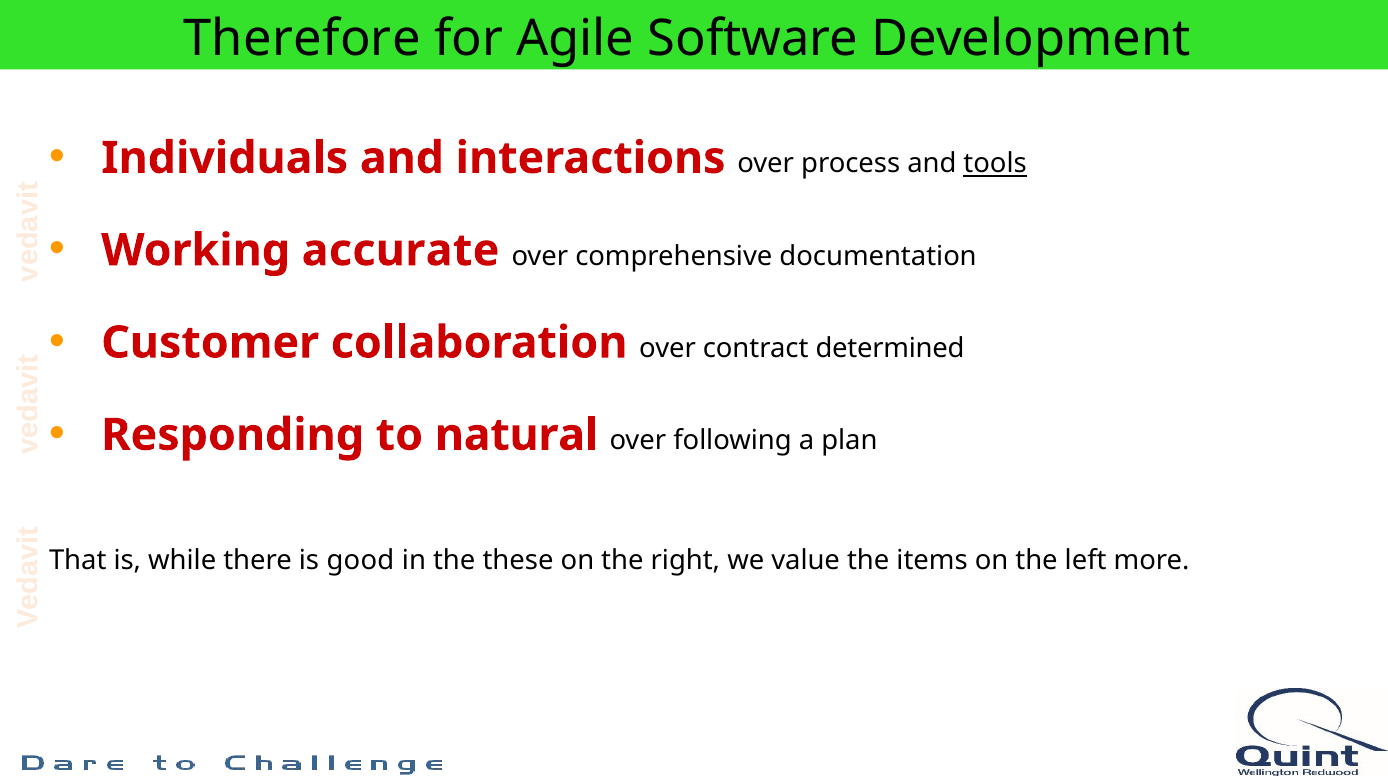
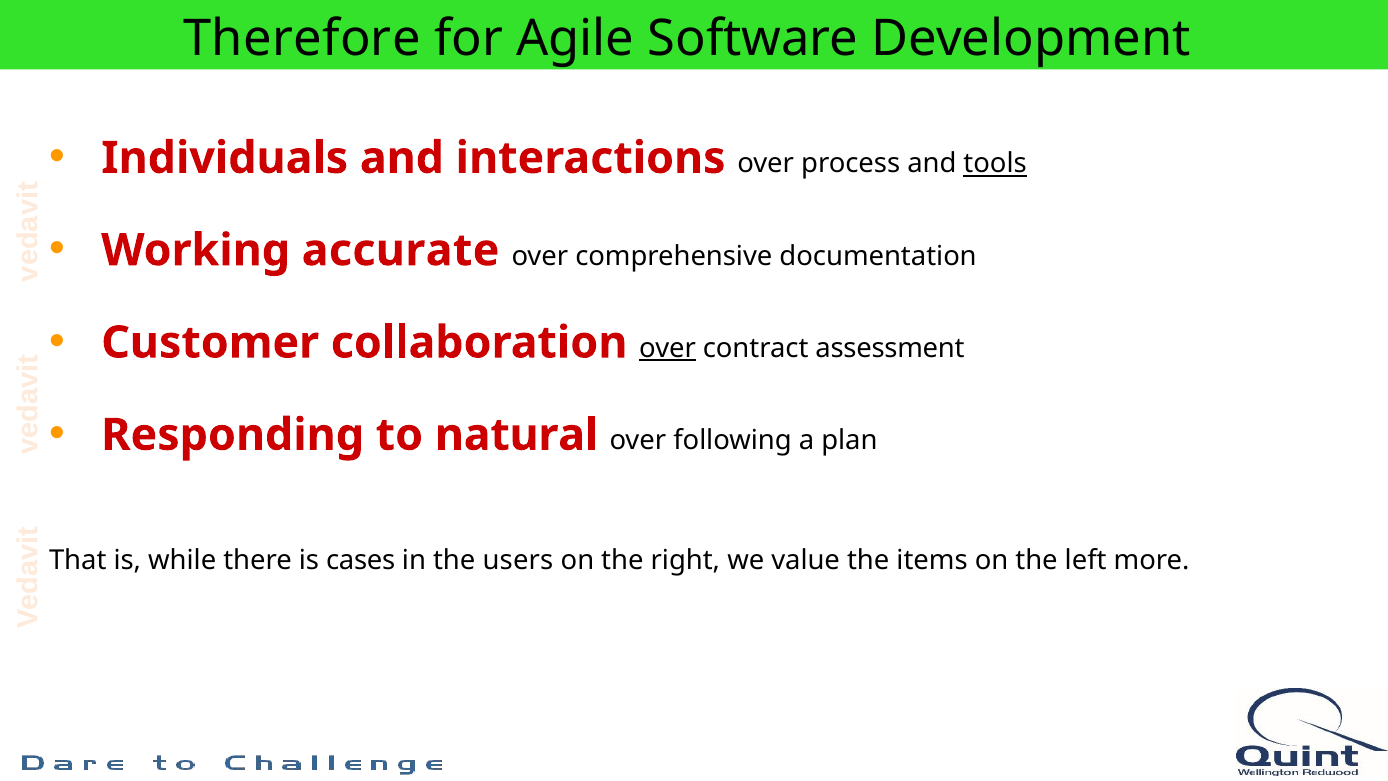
over underline: none -> present (667, 348)
determined: determined -> assessment (890, 348)
good: good -> cases (361, 560)
these: these -> users (518, 560)
